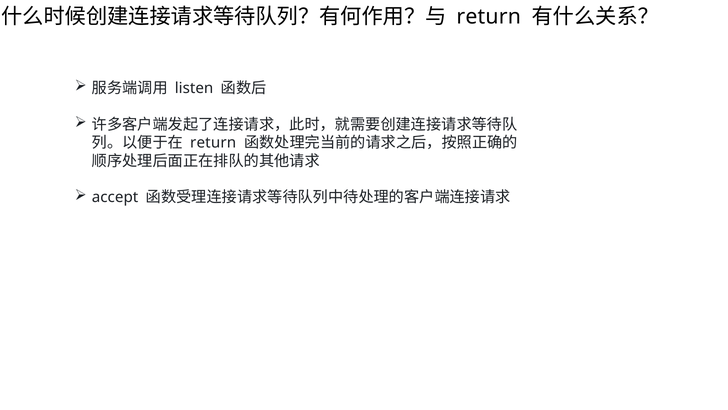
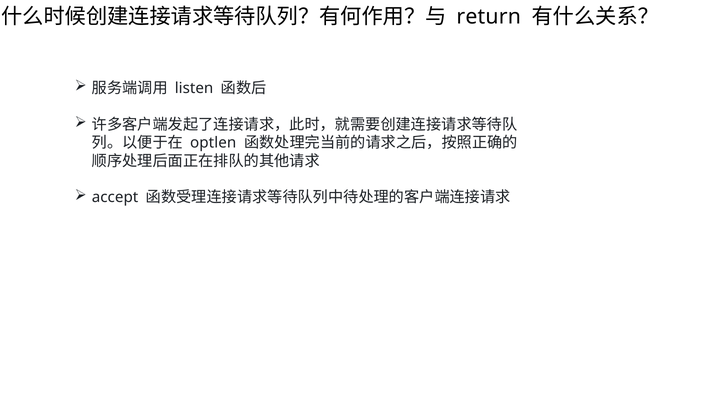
return: return -> optlen (213, 143)
